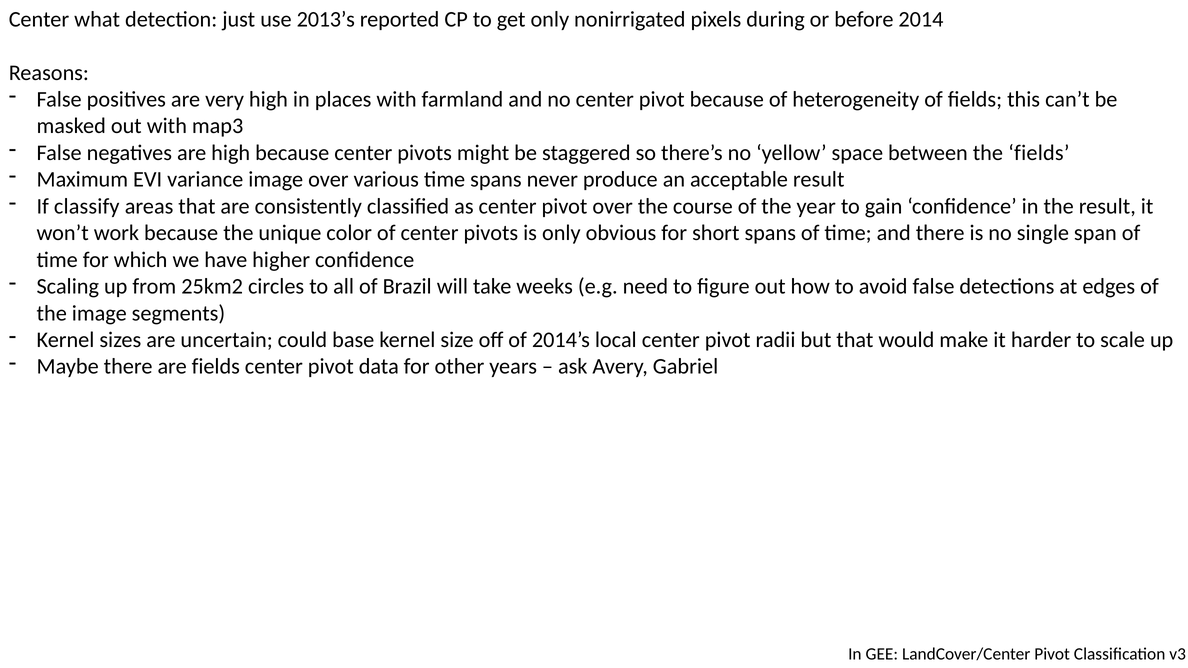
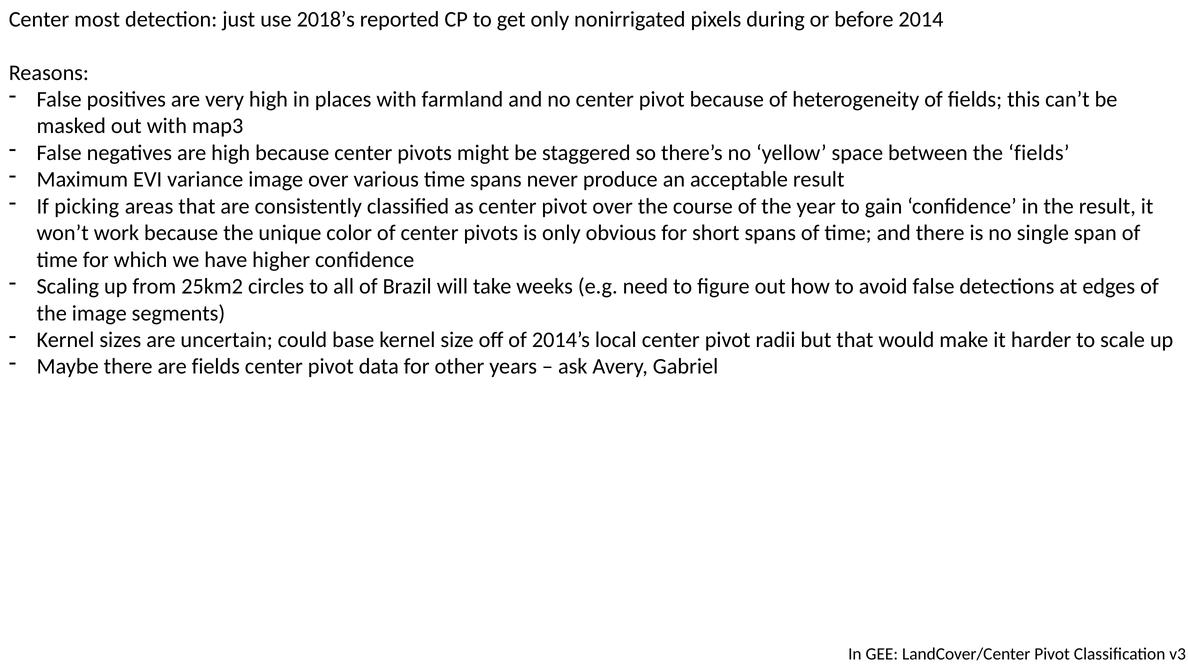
what: what -> most (97, 19)
2013’s: 2013’s -> 2018’s (326, 19)
classify: classify -> picking (87, 206)
